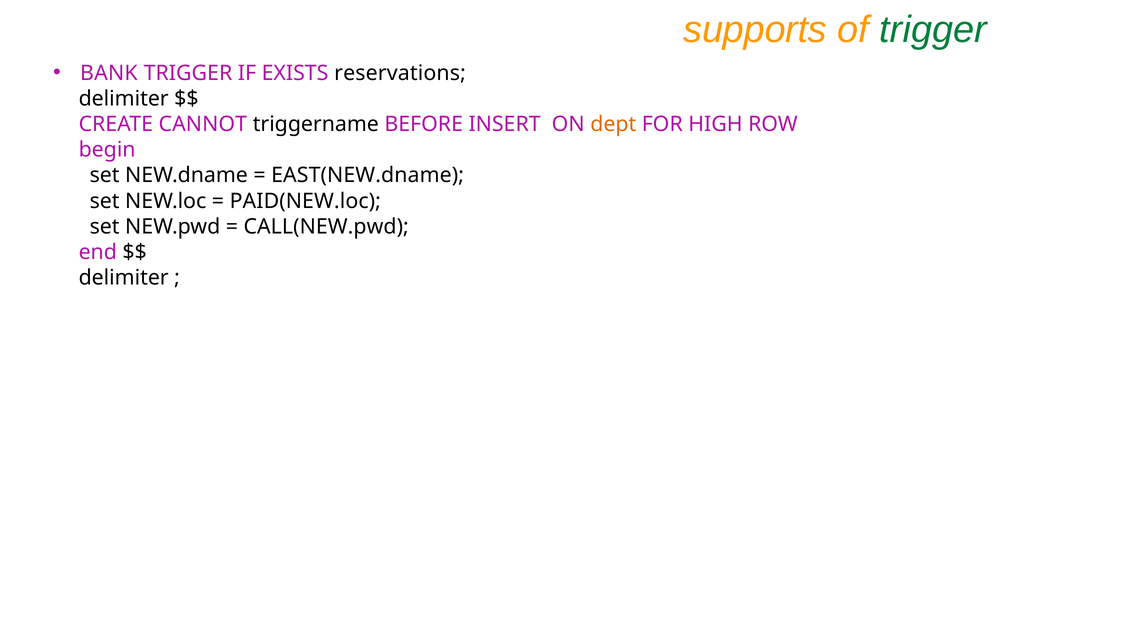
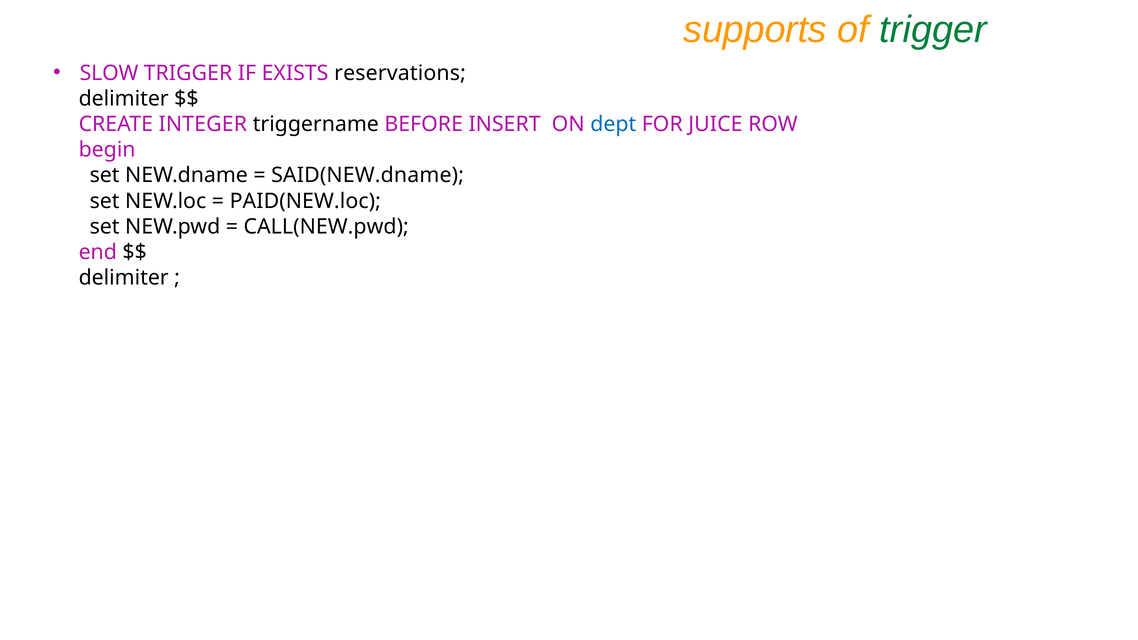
BANK: BANK -> SLOW (109, 73)
CANNOT: CANNOT -> INTEGER (203, 124)
dept colour: orange -> blue (613, 124)
HIGH: HIGH -> JUICE (715, 124)
EAST(NEW.dname: EAST(NEW.dname -> SAID(NEW.dname (368, 175)
